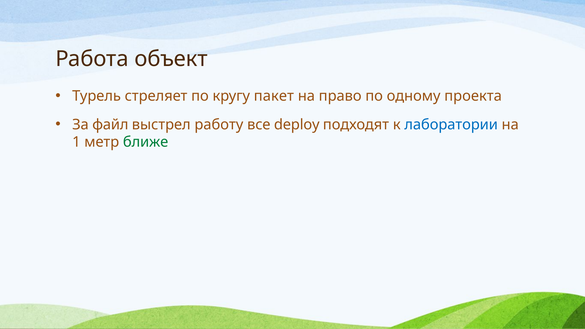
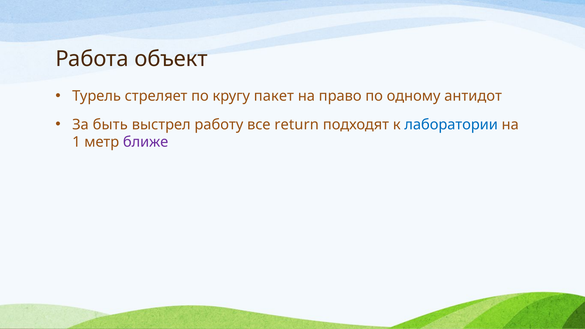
проекта: проекта -> антидот (473, 96)
файл: файл -> быть (110, 125)
deploy: deploy -> return (297, 125)
ближе colour: green -> purple (146, 142)
